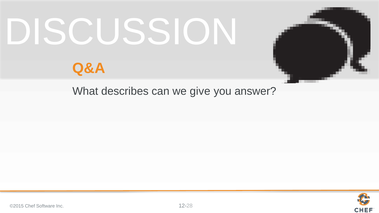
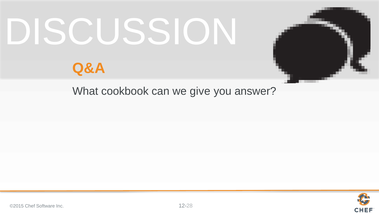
describes: describes -> cookbook (125, 91)
